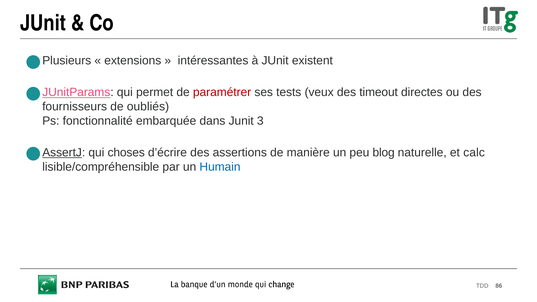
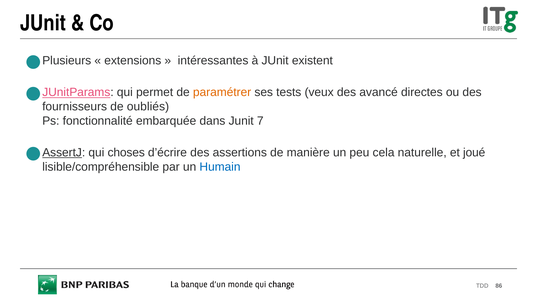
paramétrer colour: red -> orange (222, 92)
timeout: timeout -> avancé (379, 92)
3: 3 -> 7 (260, 121)
blog: blog -> cela (384, 152)
calc: calc -> joué (474, 152)
